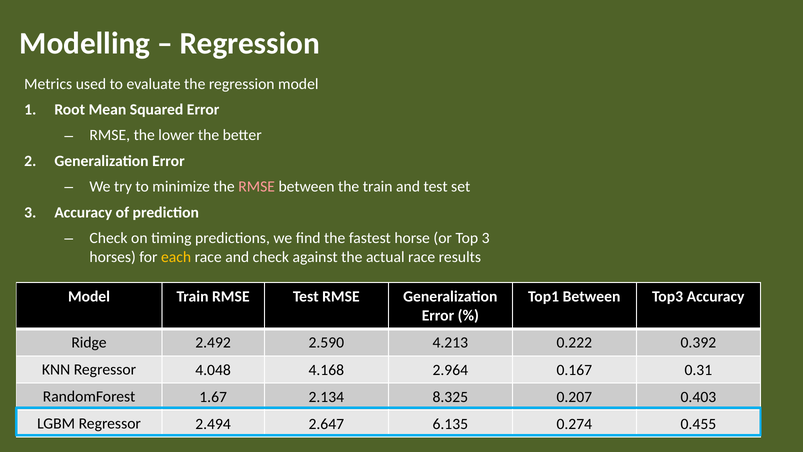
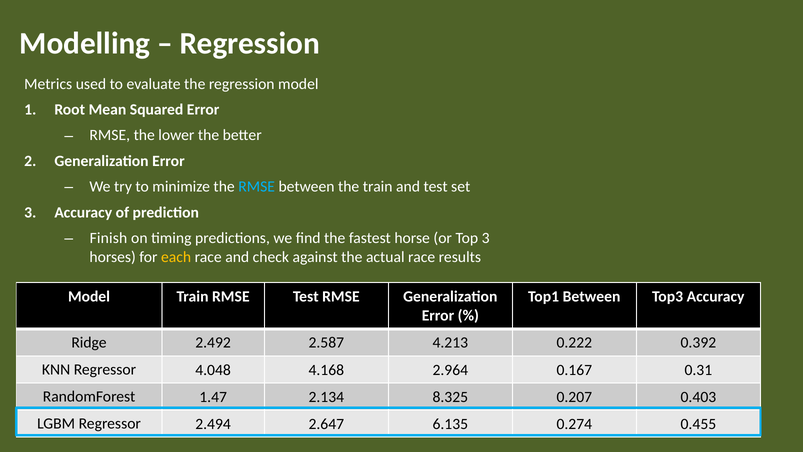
RMSE colour: pink -> light blue (257, 187)
Check: Check -> Finish (108, 238)
2.590: 2.590 -> 2.587 (326, 343)
1.67: 1.67 -> 1.47 (213, 397)
